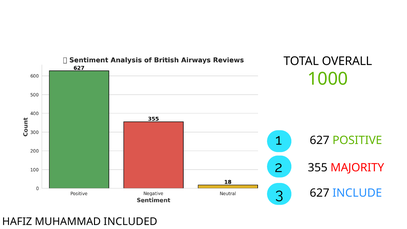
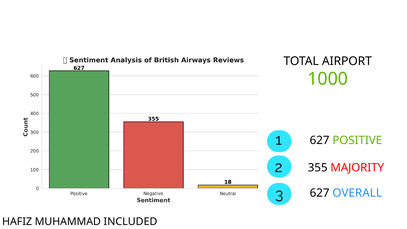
OVERALL: OVERALL -> AIRPORT (347, 61)
INCLUDE: INCLUDE -> OVERALL (357, 193)
